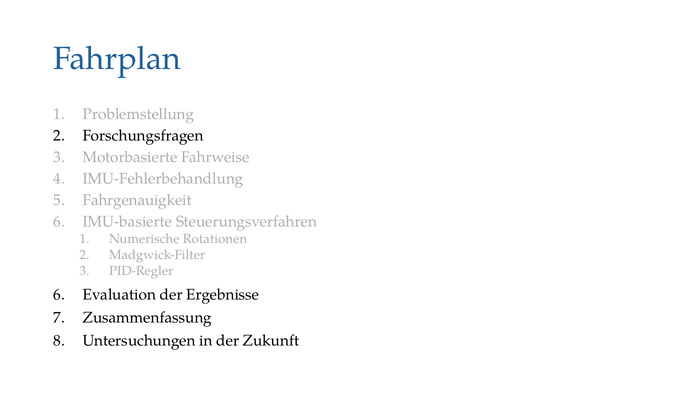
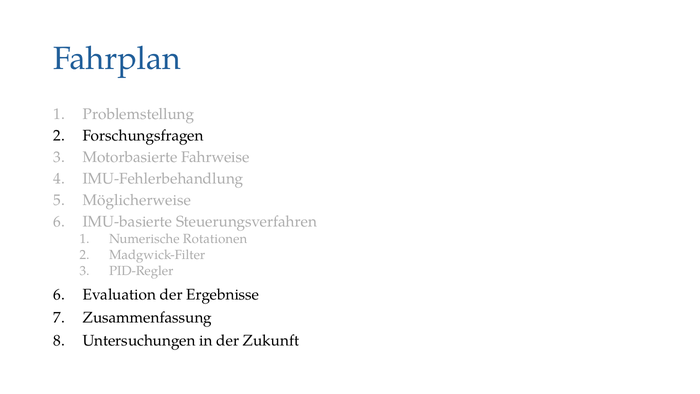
Fahrgenauigkeit: Fahrgenauigkeit -> Möglicherweise (137, 200)
